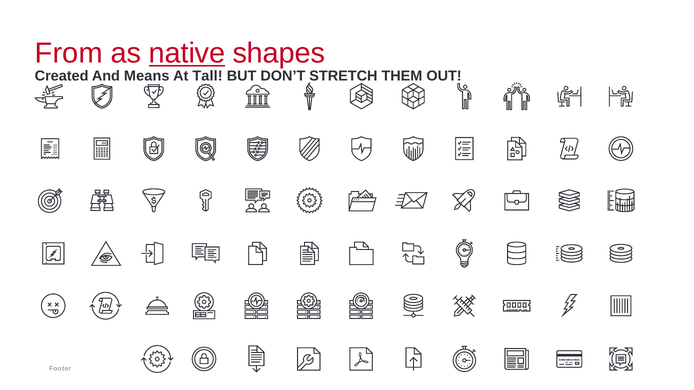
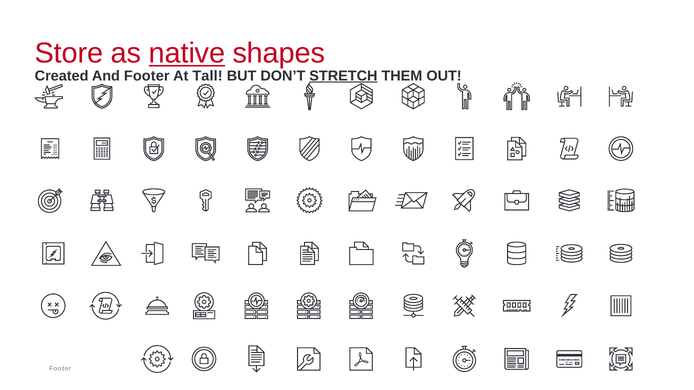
From: From -> Store (69, 53)
And Means: Means -> Footer (147, 76)
STRETCH underline: none -> present (343, 76)
